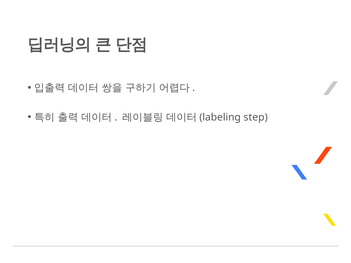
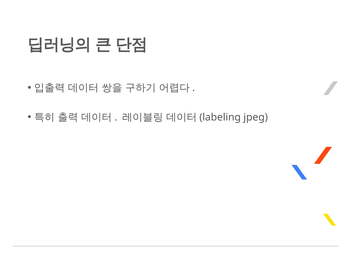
step: step -> jpeg (256, 117)
